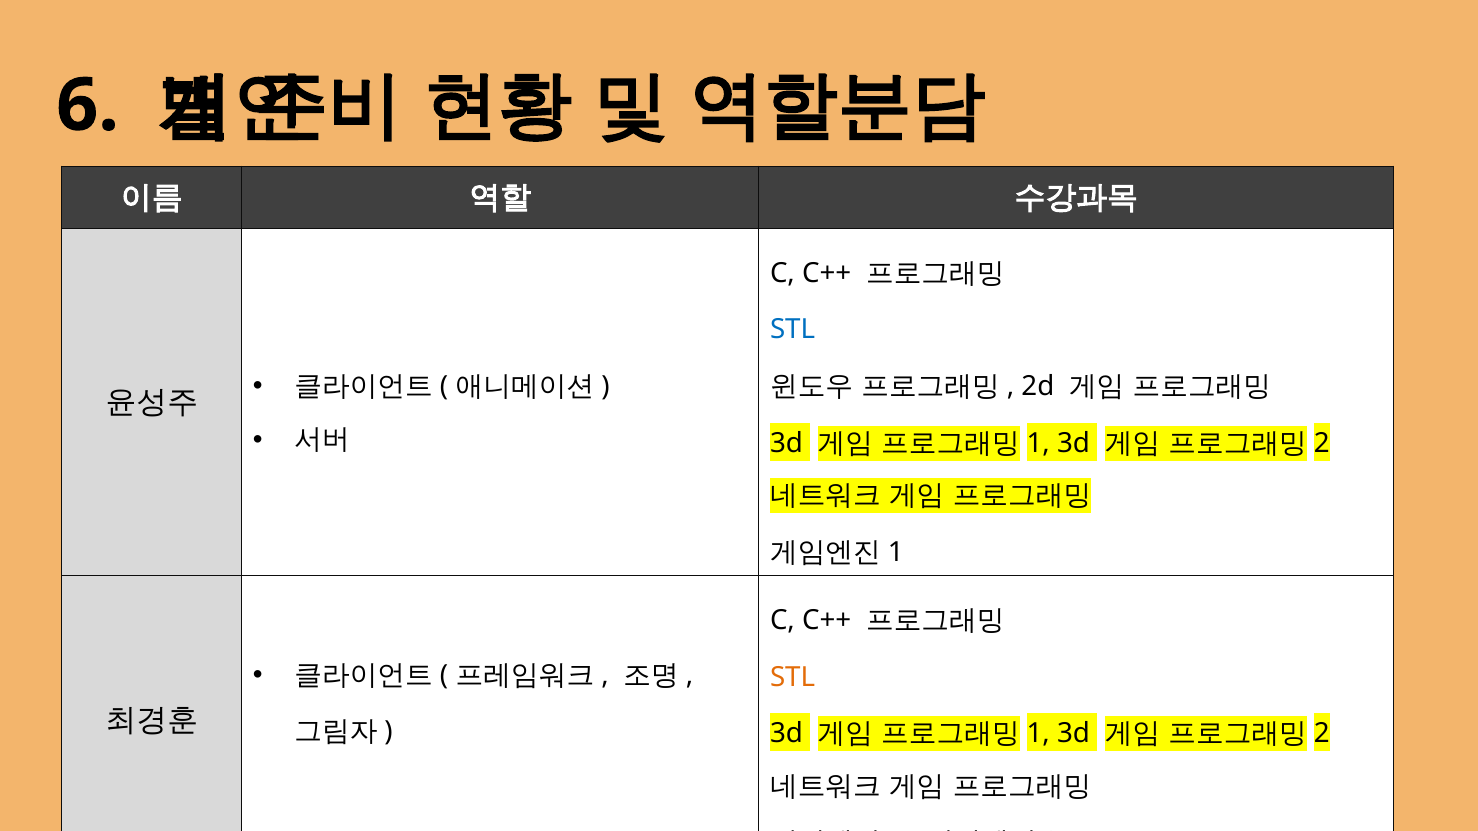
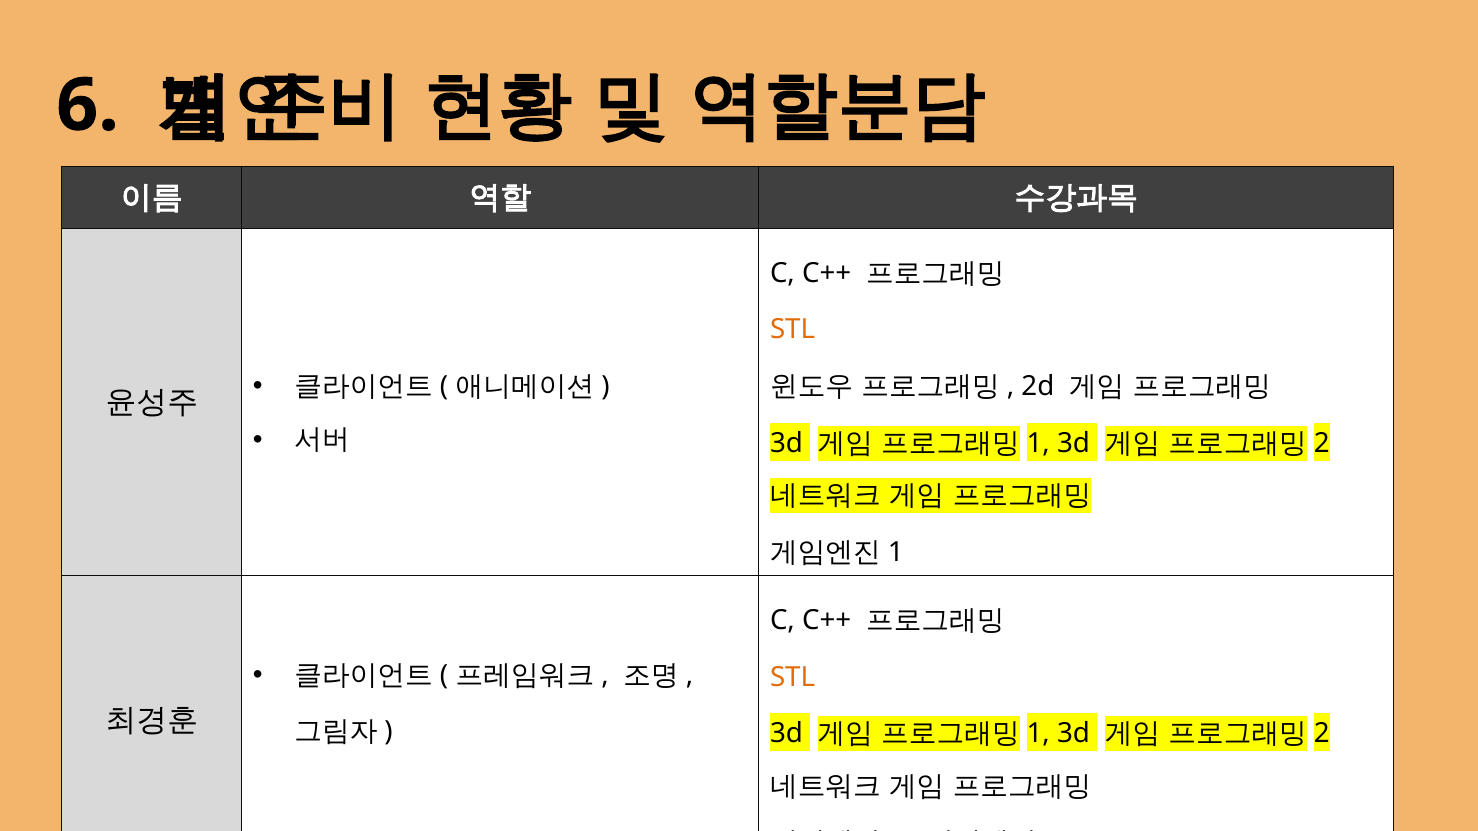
STL colour: blue -> orange (793, 330)
